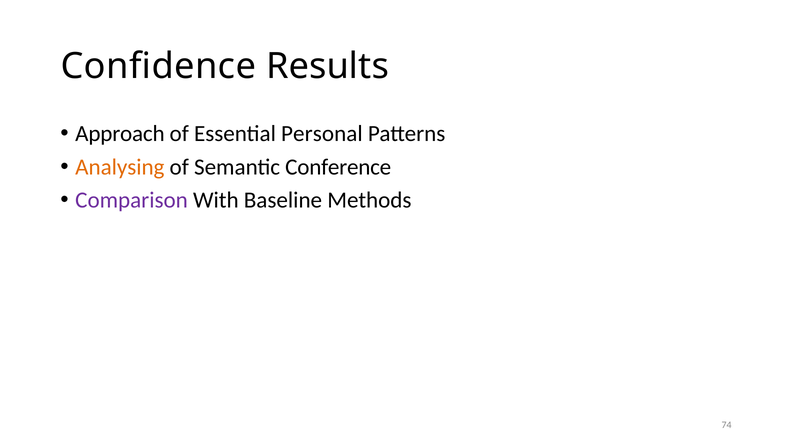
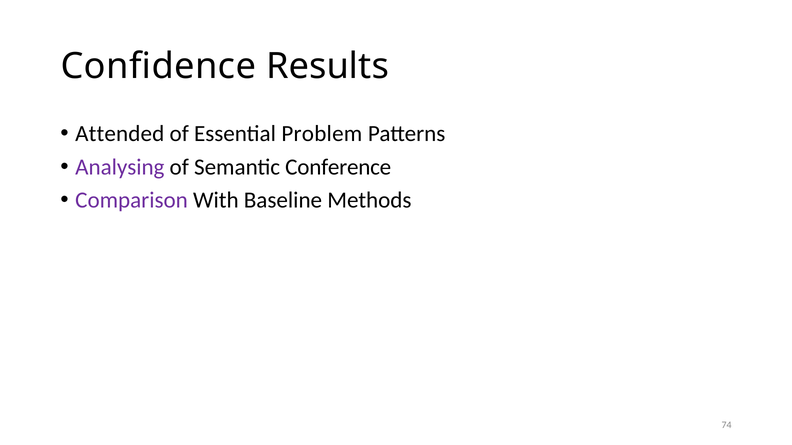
Approach: Approach -> Attended (120, 134)
Personal: Personal -> Problem (322, 134)
Analysing colour: orange -> purple (120, 167)
